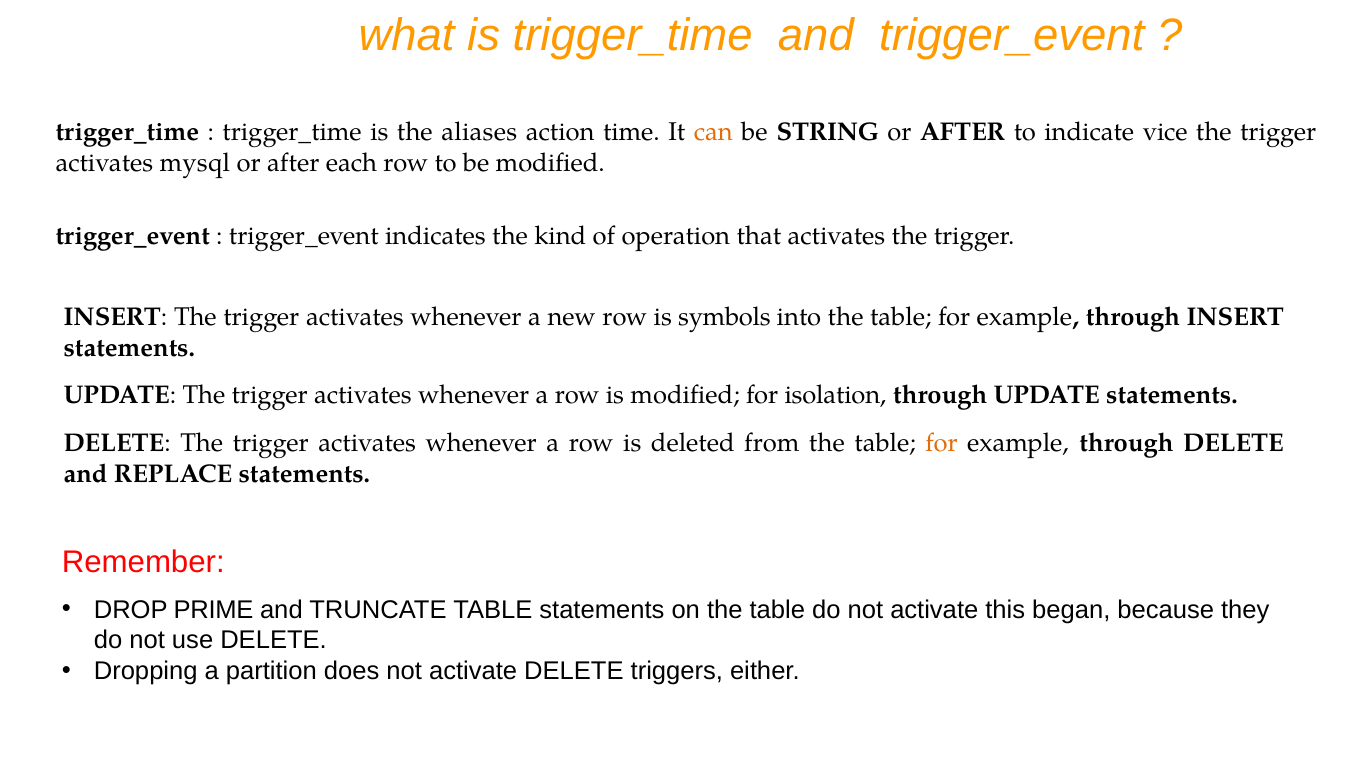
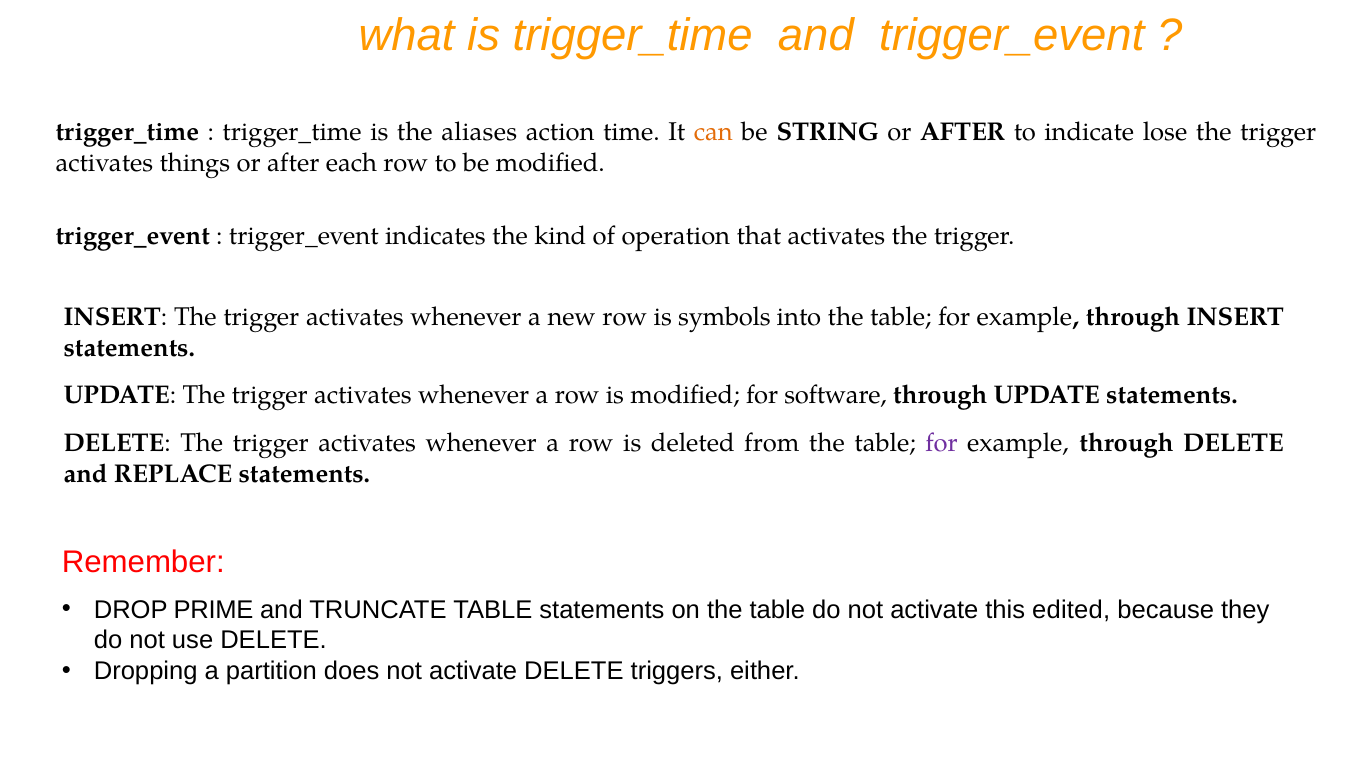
vice: vice -> lose (1165, 132)
mysql: mysql -> things (195, 163)
isolation: isolation -> software (836, 396)
for colour: orange -> purple (941, 443)
began: began -> edited (1071, 610)
